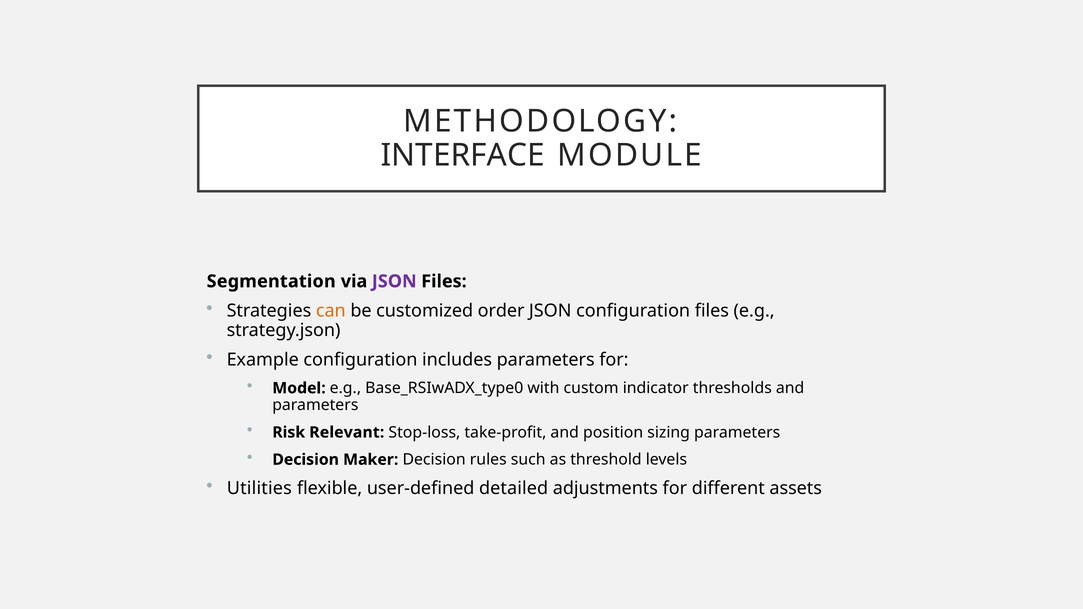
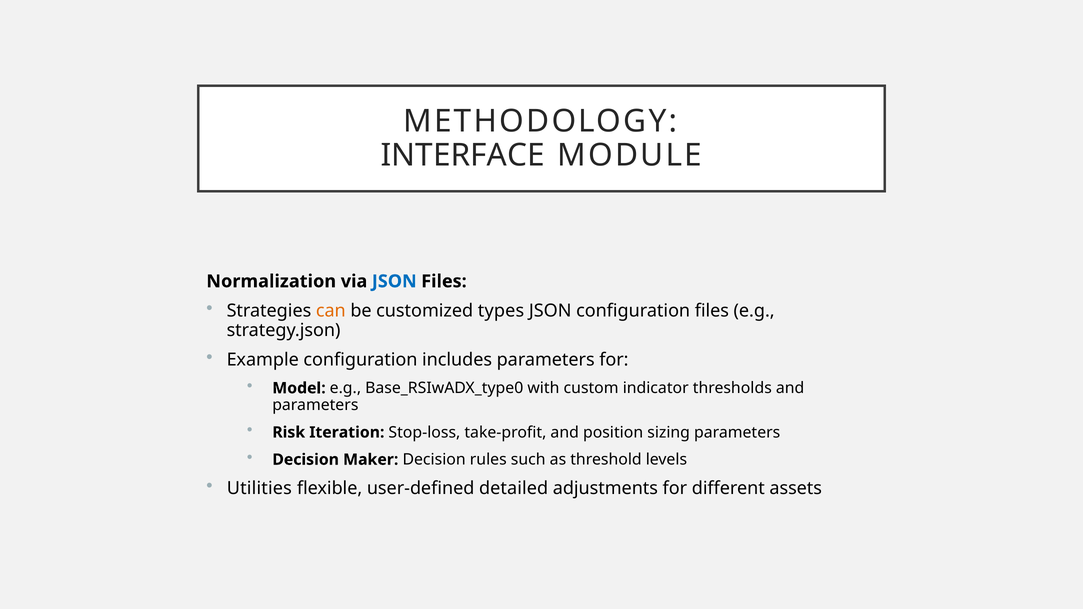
Segmentation: Segmentation -> Normalization (271, 281)
JSON colour: purple -> blue (394, 281)
order: order -> types (501, 311)
Relevant: Relevant -> Iteration (347, 433)
